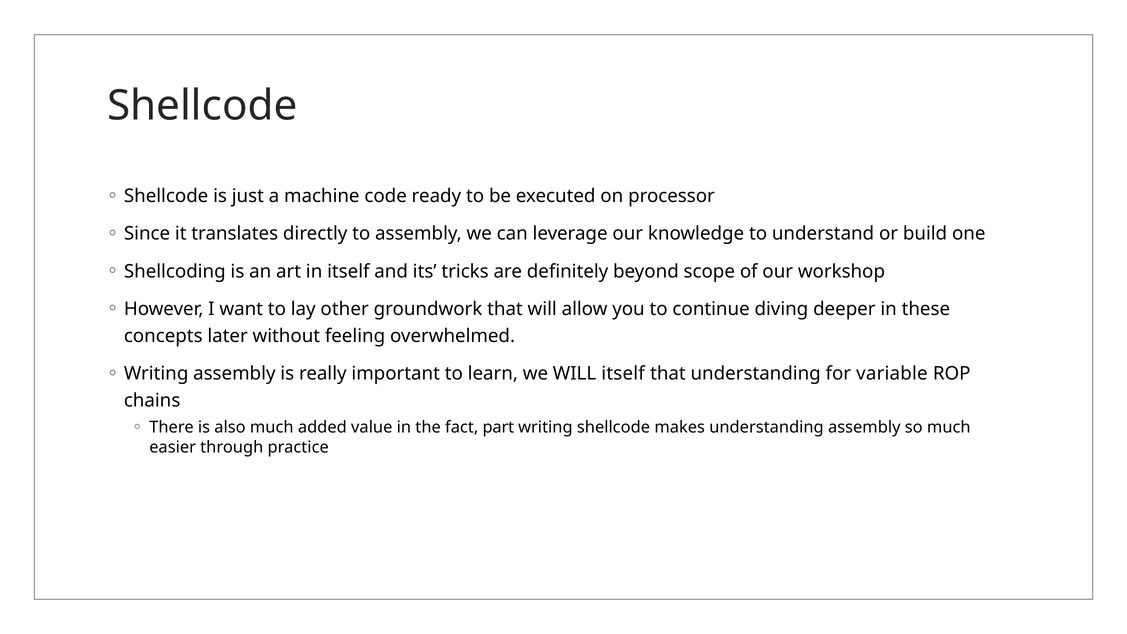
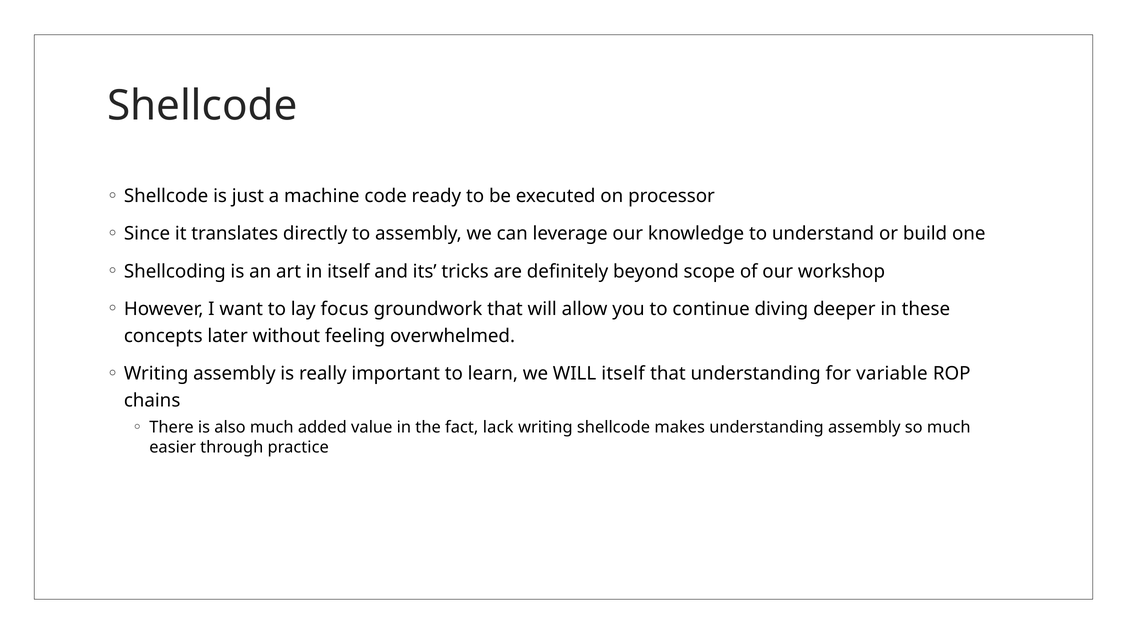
other: other -> focus (345, 309)
part: part -> lack (498, 427)
